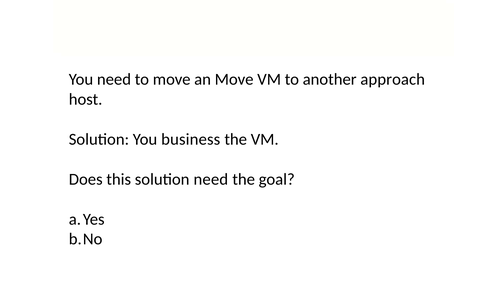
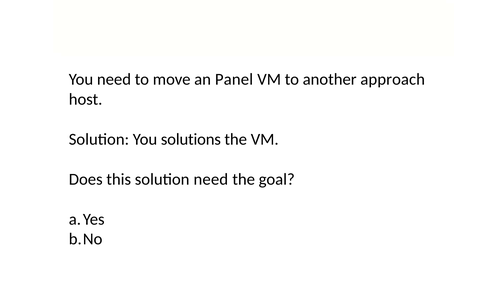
an Move: Move -> Panel (234, 79)
business: business -> solutions (191, 139)
